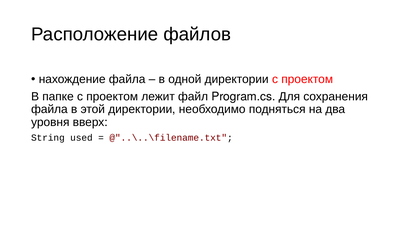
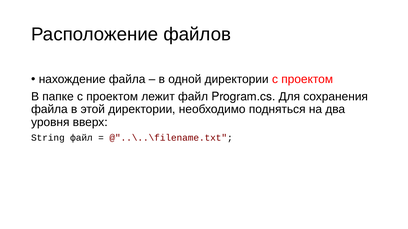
String used: used -> файл (81, 138)
